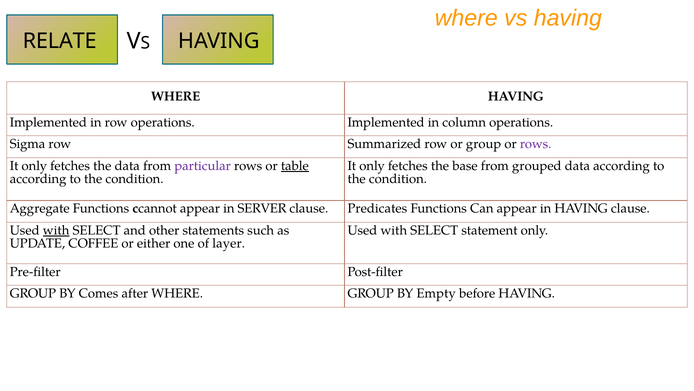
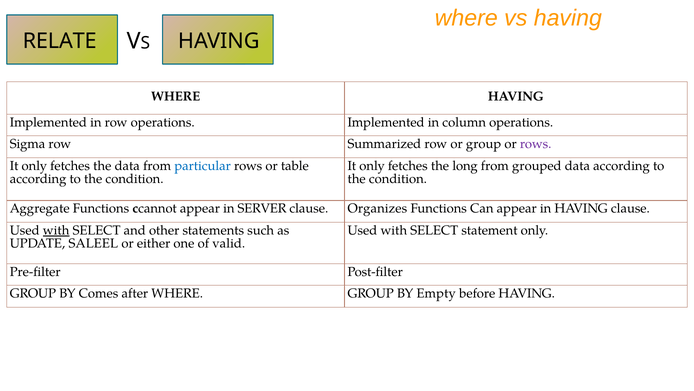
particular colour: purple -> blue (203, 166)
table underline: present -> none (295, 166)
base: base -> long (465, 166)
Predicates: Predicates -> Organizes (377, 208)
COFFEE: COFFEE -> SALEEL (93, 243)
layer: layer -> valid (229, 243)
